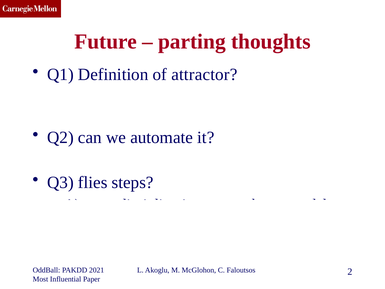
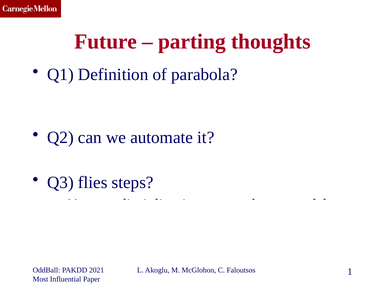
attractor: attractor -> parabola (204, 74)
2: 2 -> 1 (350, 271)
